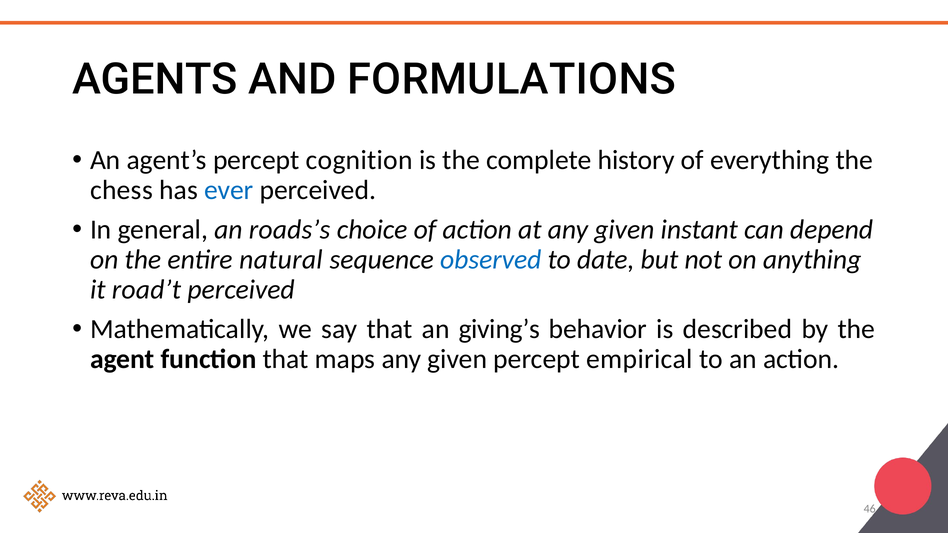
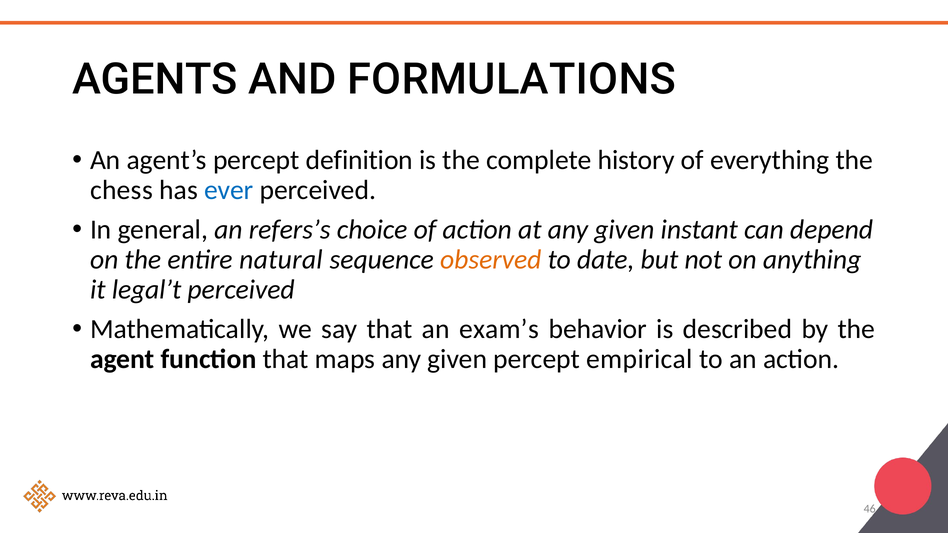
cognition: cognition -> definition (359, 160)
roads’s: roads’s -> refers’s (290, 230)
observed colour: blue -> orange (491, 260)
road’t: road’t -> legal’t (147, 290)
giving’s: giving’s -> exam’s (499, 329)
